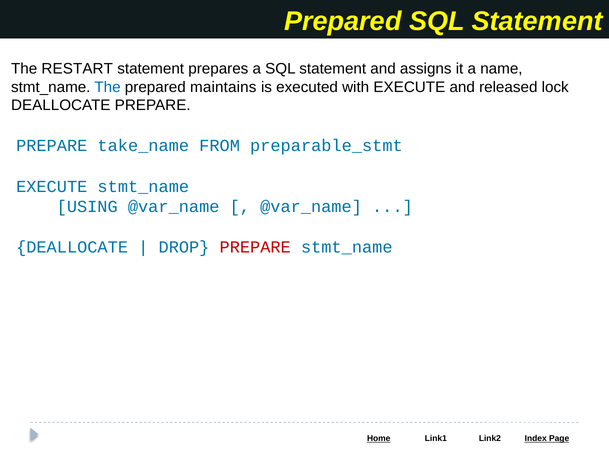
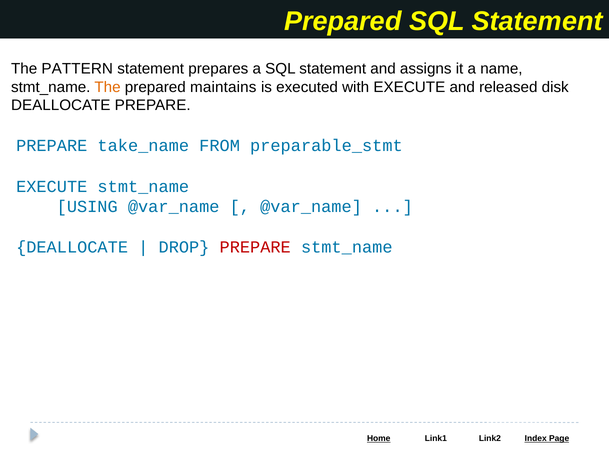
RESTART: RESTART -> PATTERN (77, 69)
The colour: blue -> orange (108, 87)
lock: lock -> disk (555, 87)
